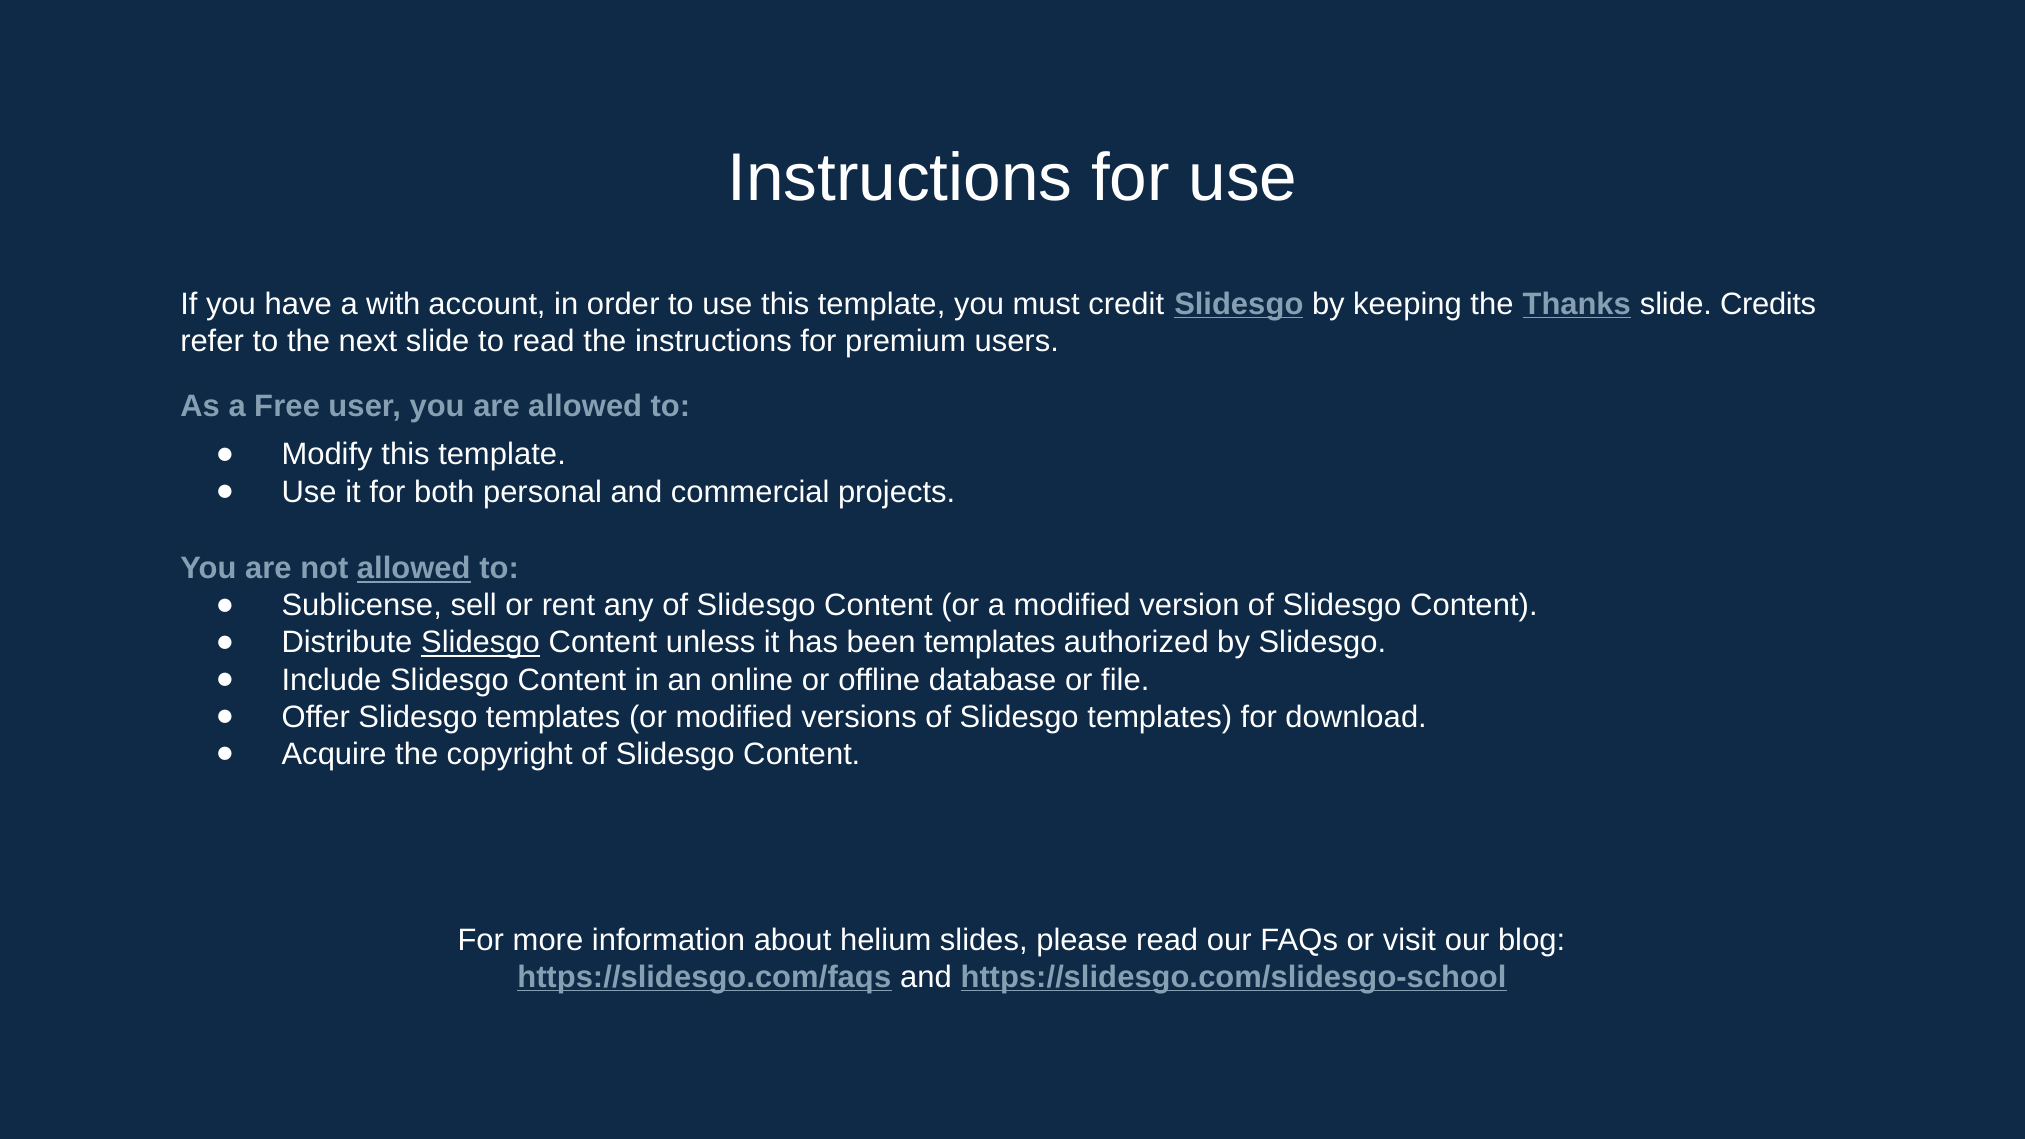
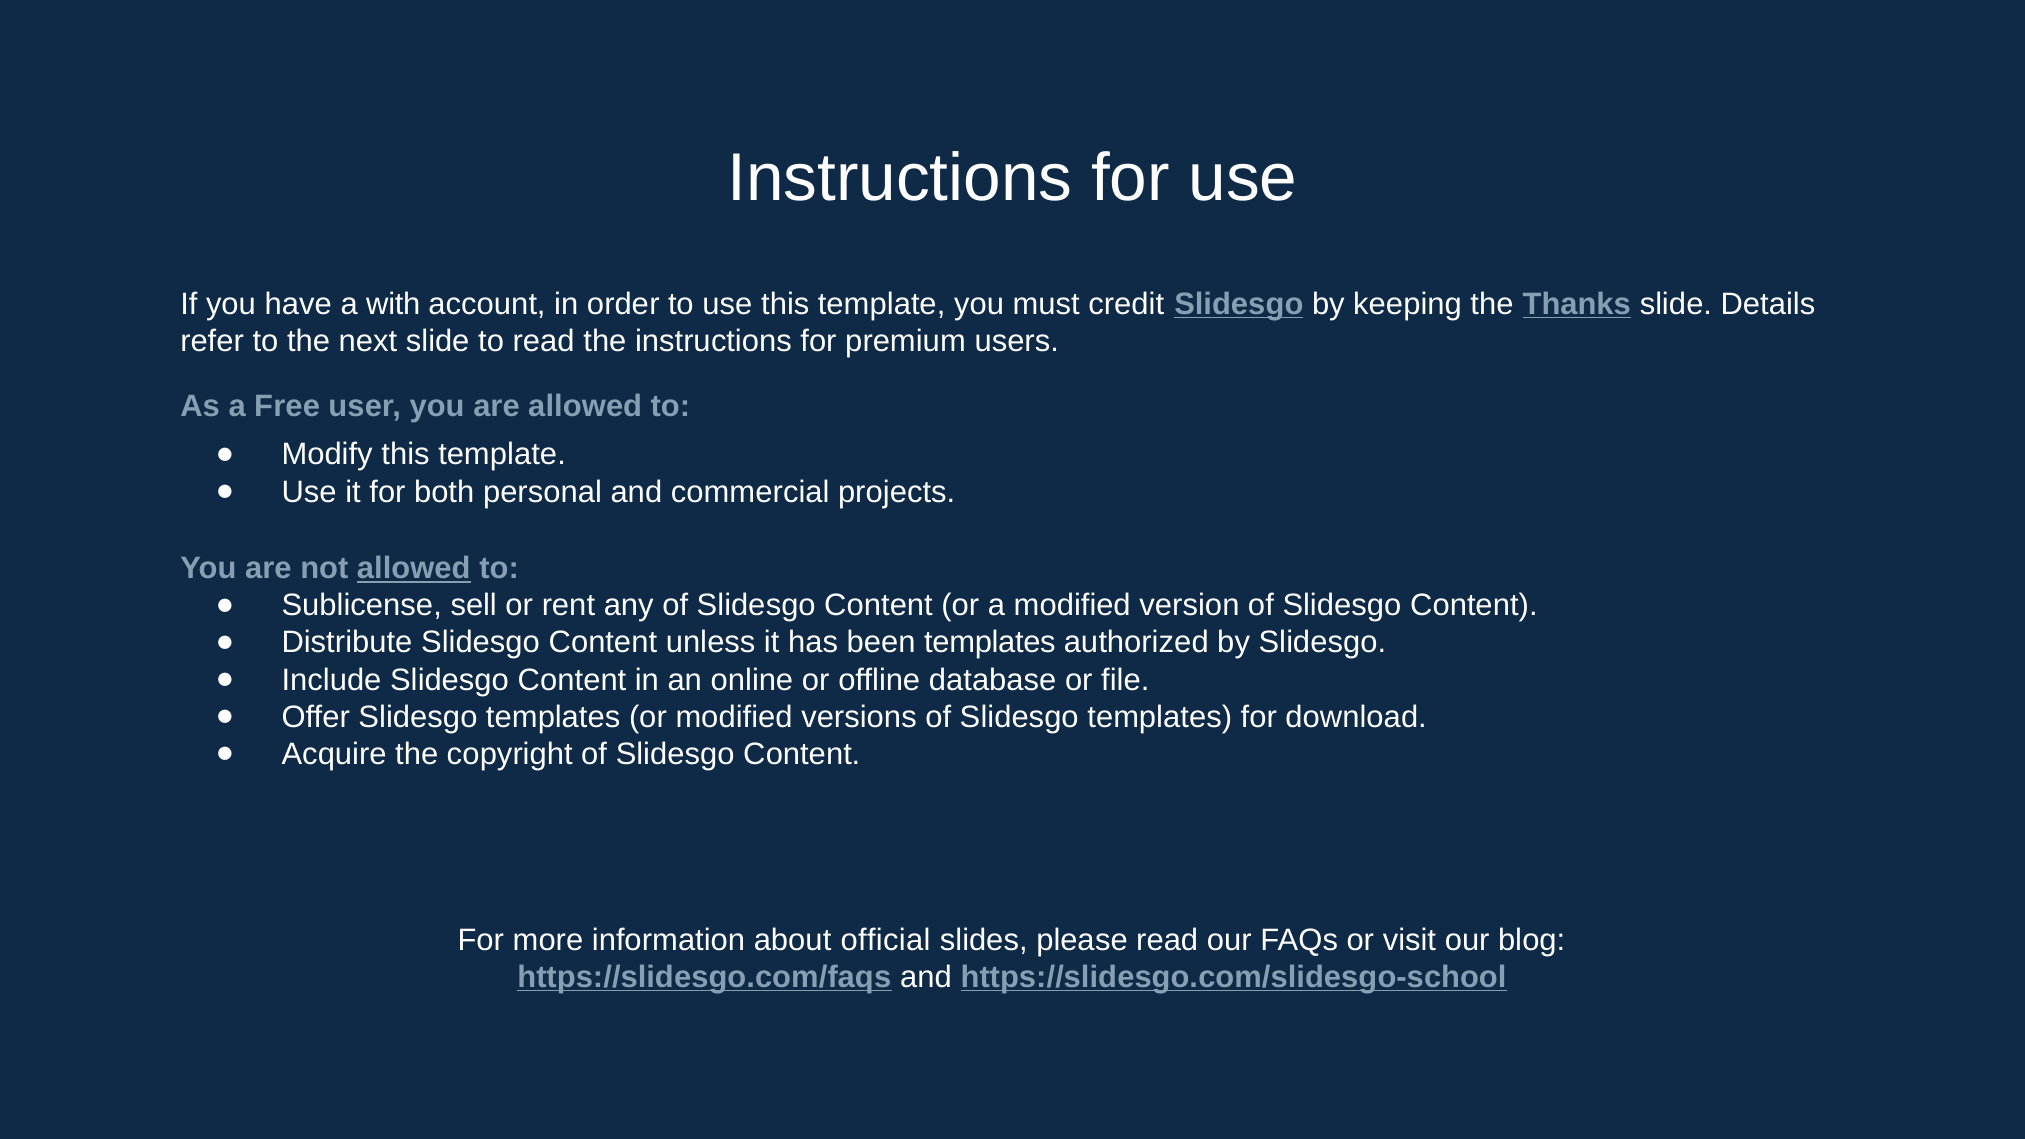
Credits: Credits -> Details (1768, 304)
Slidesgo underline: present -> none (480, 643)
helium: helium -> official (886, 940)
